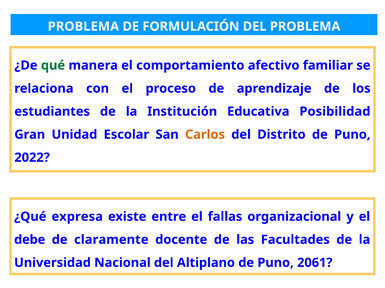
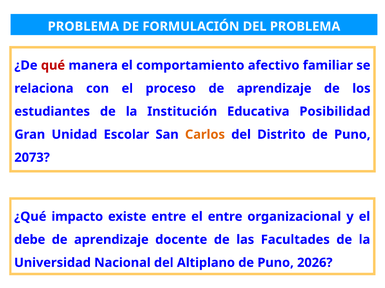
qué colour: green -> red (53, 66)
2022: 2022 -> 2073 (32, 158)
expresa: expresa -> impacto (77, 217)
el fallas: fallas -> entre (225, 217)
claramente: claramente -> aprendizaje (111, 240)
2061: 2061 -> 2026 (315, 263)
